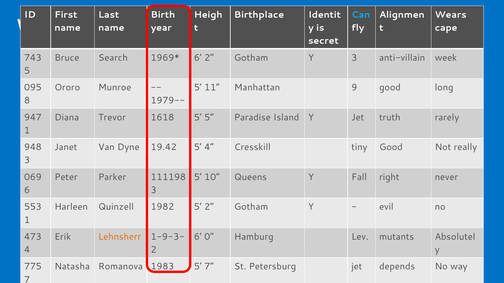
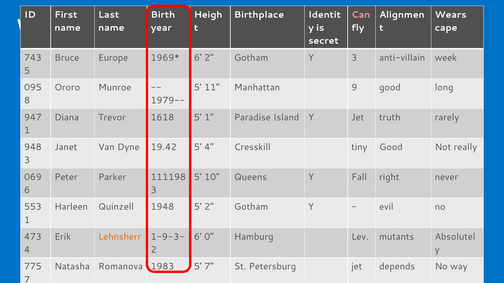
Can colour: light blue -> pink (361, 15)
Search: Search -> Europe (113, 58)
5 5: 5 -> 1 (209, 118)
1982: 1982 -> 1948 (162, 207)
